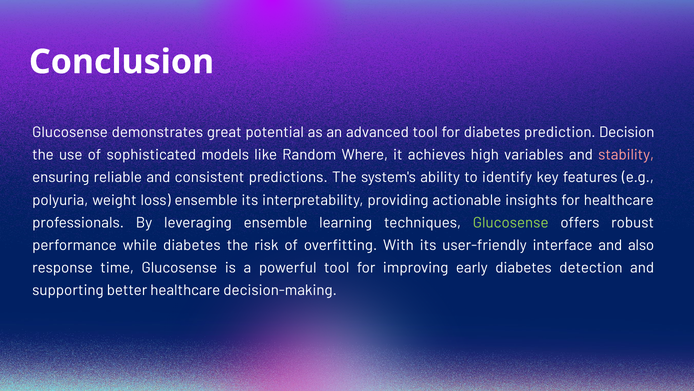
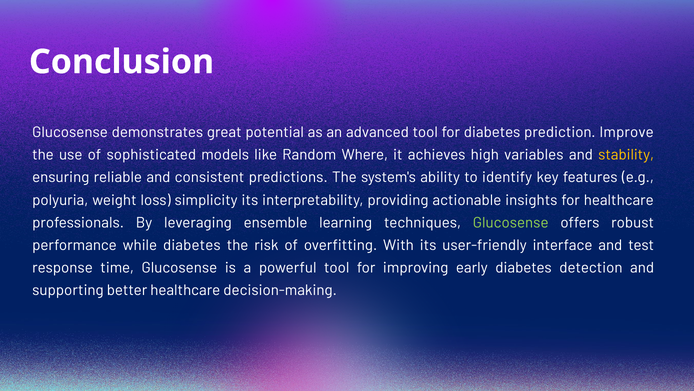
Decision: Decision -> Improve (627, 132)
stability colour: pink -> yellow (626, 155)
loss ensemble: ensemble -> simplicity (206, 200)
also: also -> test (641, 245)
